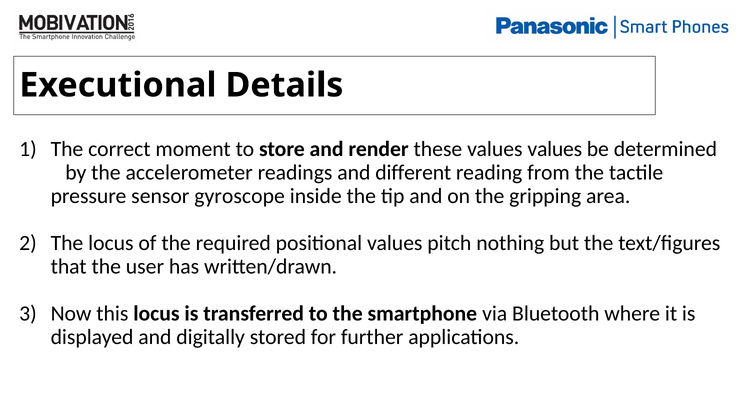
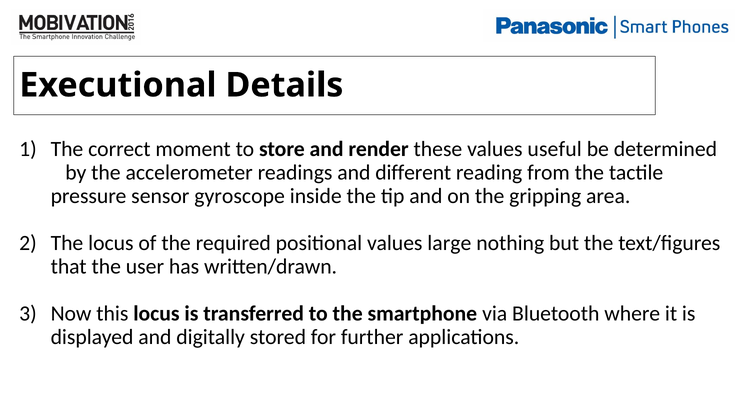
values values: values -> useful (555, 149)
pitch: pitch -> large (449, 243)
